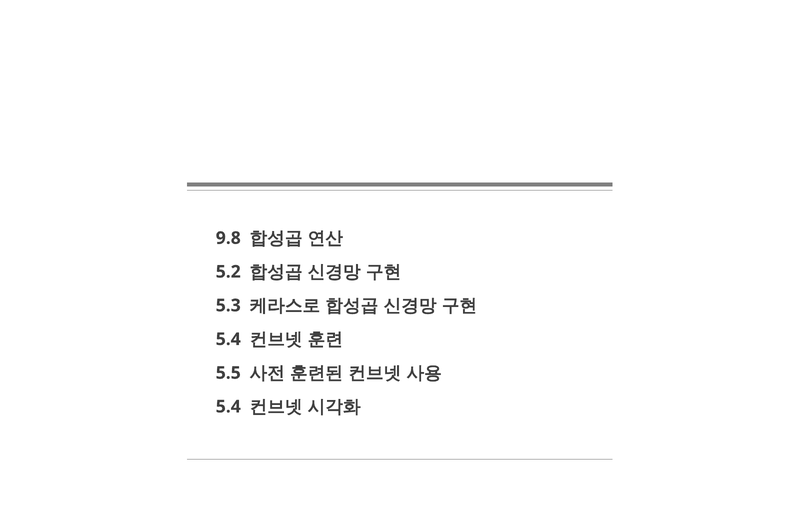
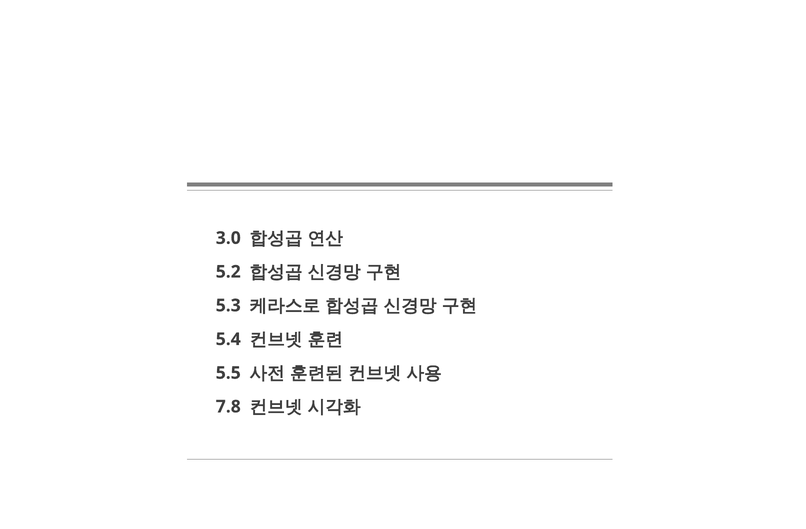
9.8: 9.8 -> 3.0 (228, 238)
5.4: 5.4 -> 7.8 (228, 407)
